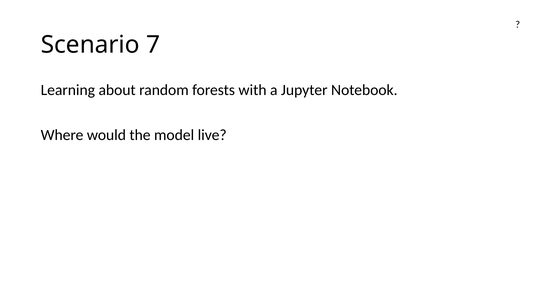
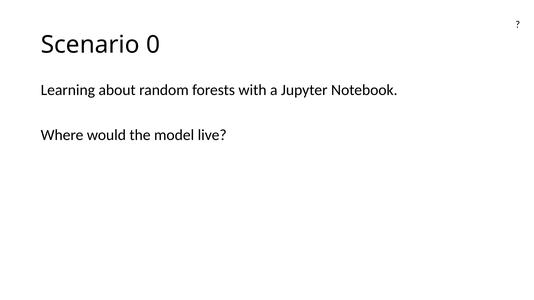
7: 7 -> 0 (153, 45)
